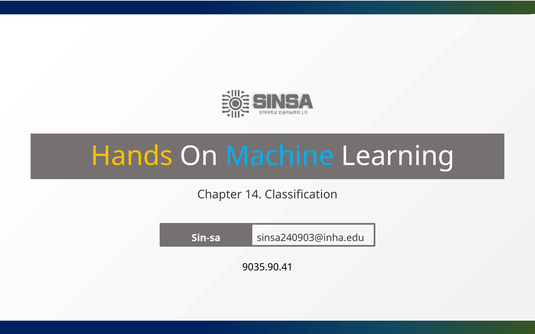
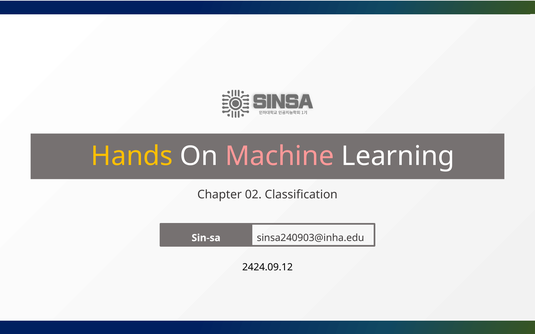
Machine colour: light blue -> pink (280, 156)
14: 14 -> 02 (253, 195)
9035.90.41: 9035.90.41 -> 2424.09.12 (268, 267)
